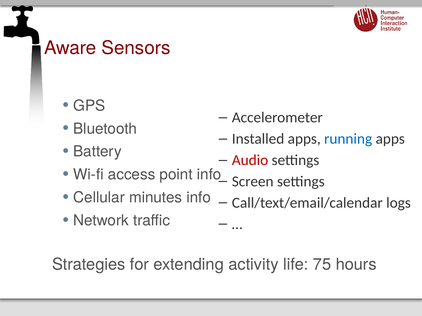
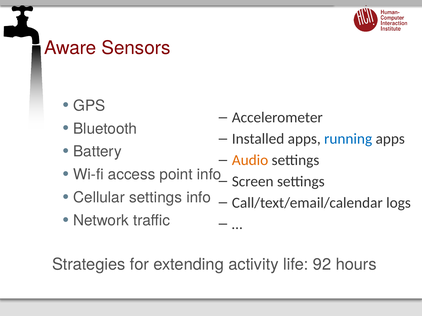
Audio colour: red -> orange (250, 160)
Cellular minutes: minutes -> settings (156, 198)
75: 75 -> 92 (322, 265)
